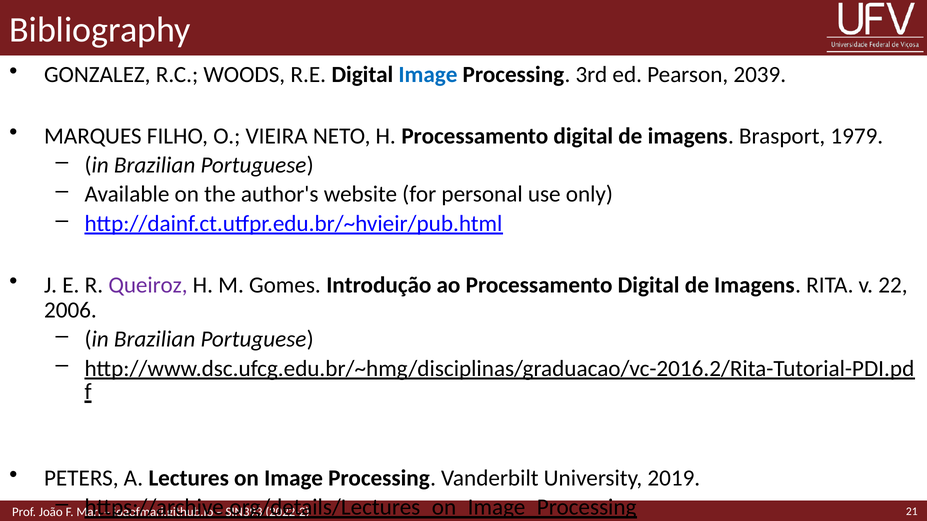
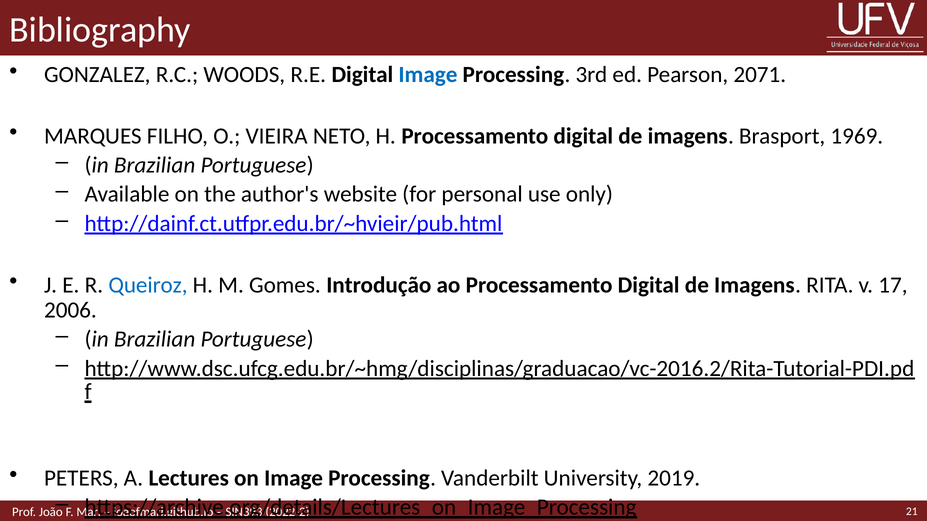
2039: 2039 -> 2071 (760, 75)
1979: 1979 -> 1969 (857, 136)
Queiroz colour: purple -> blue (148, 285)
22: 22 -> 17 (893, 285)
